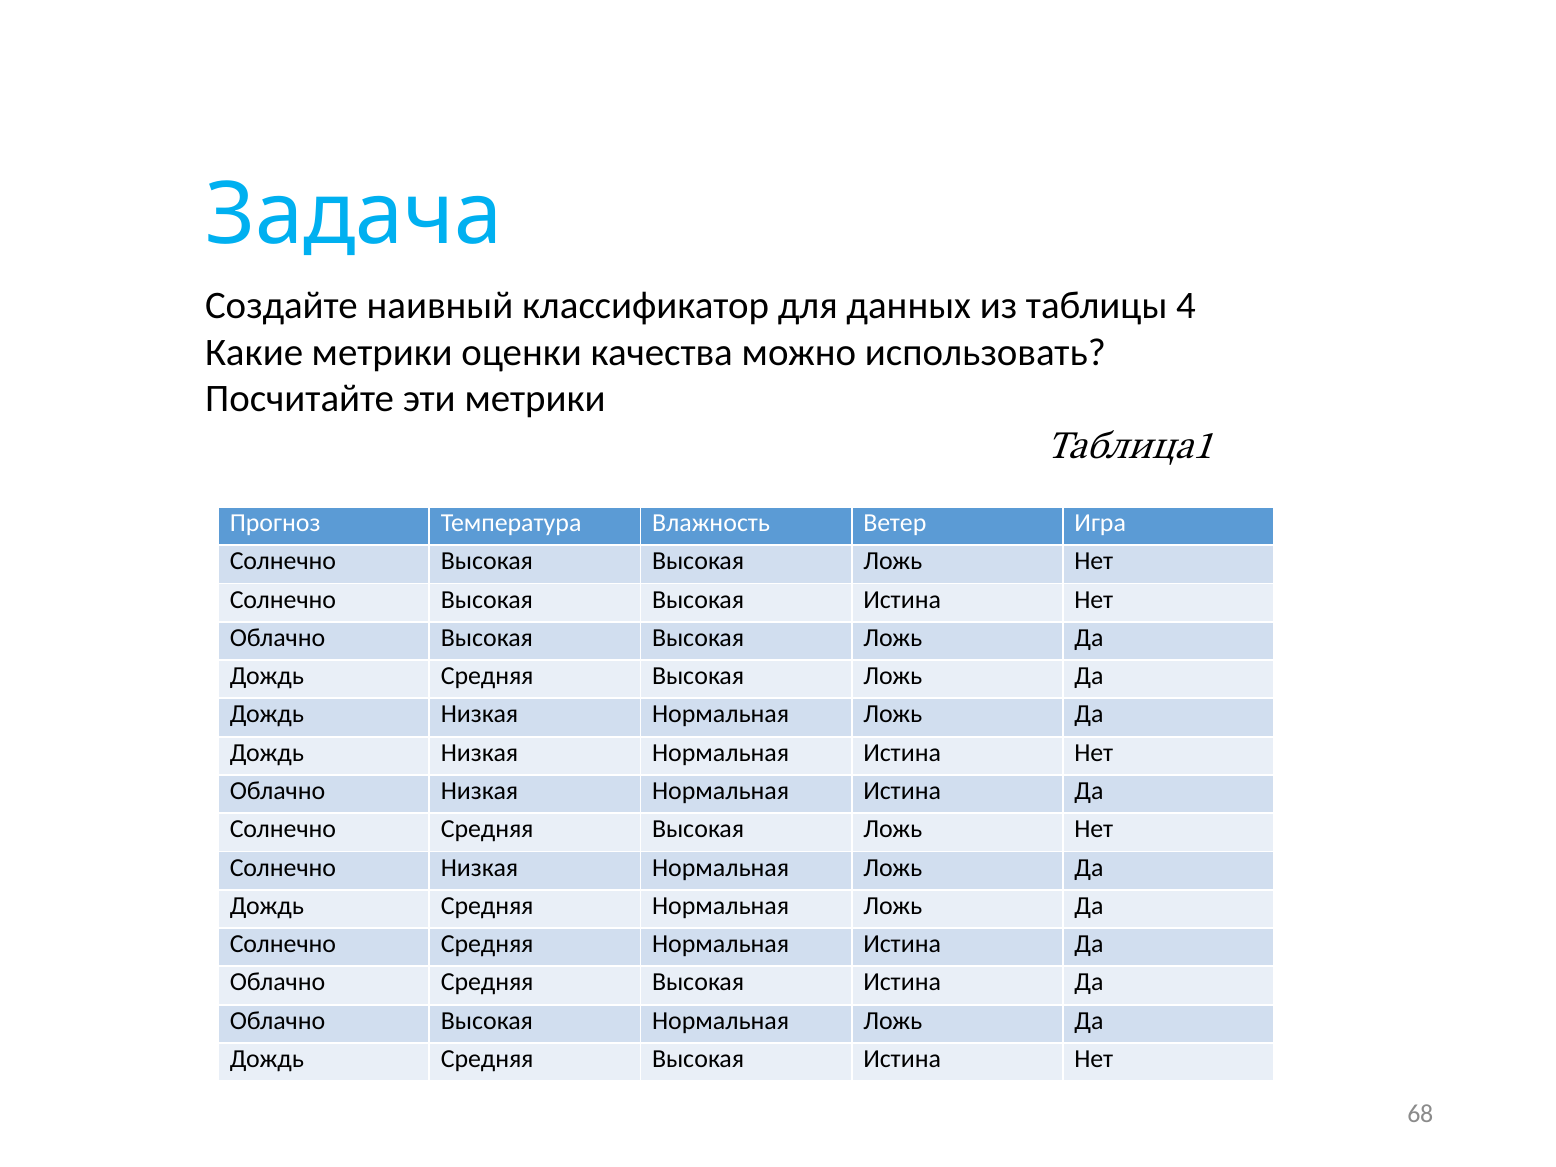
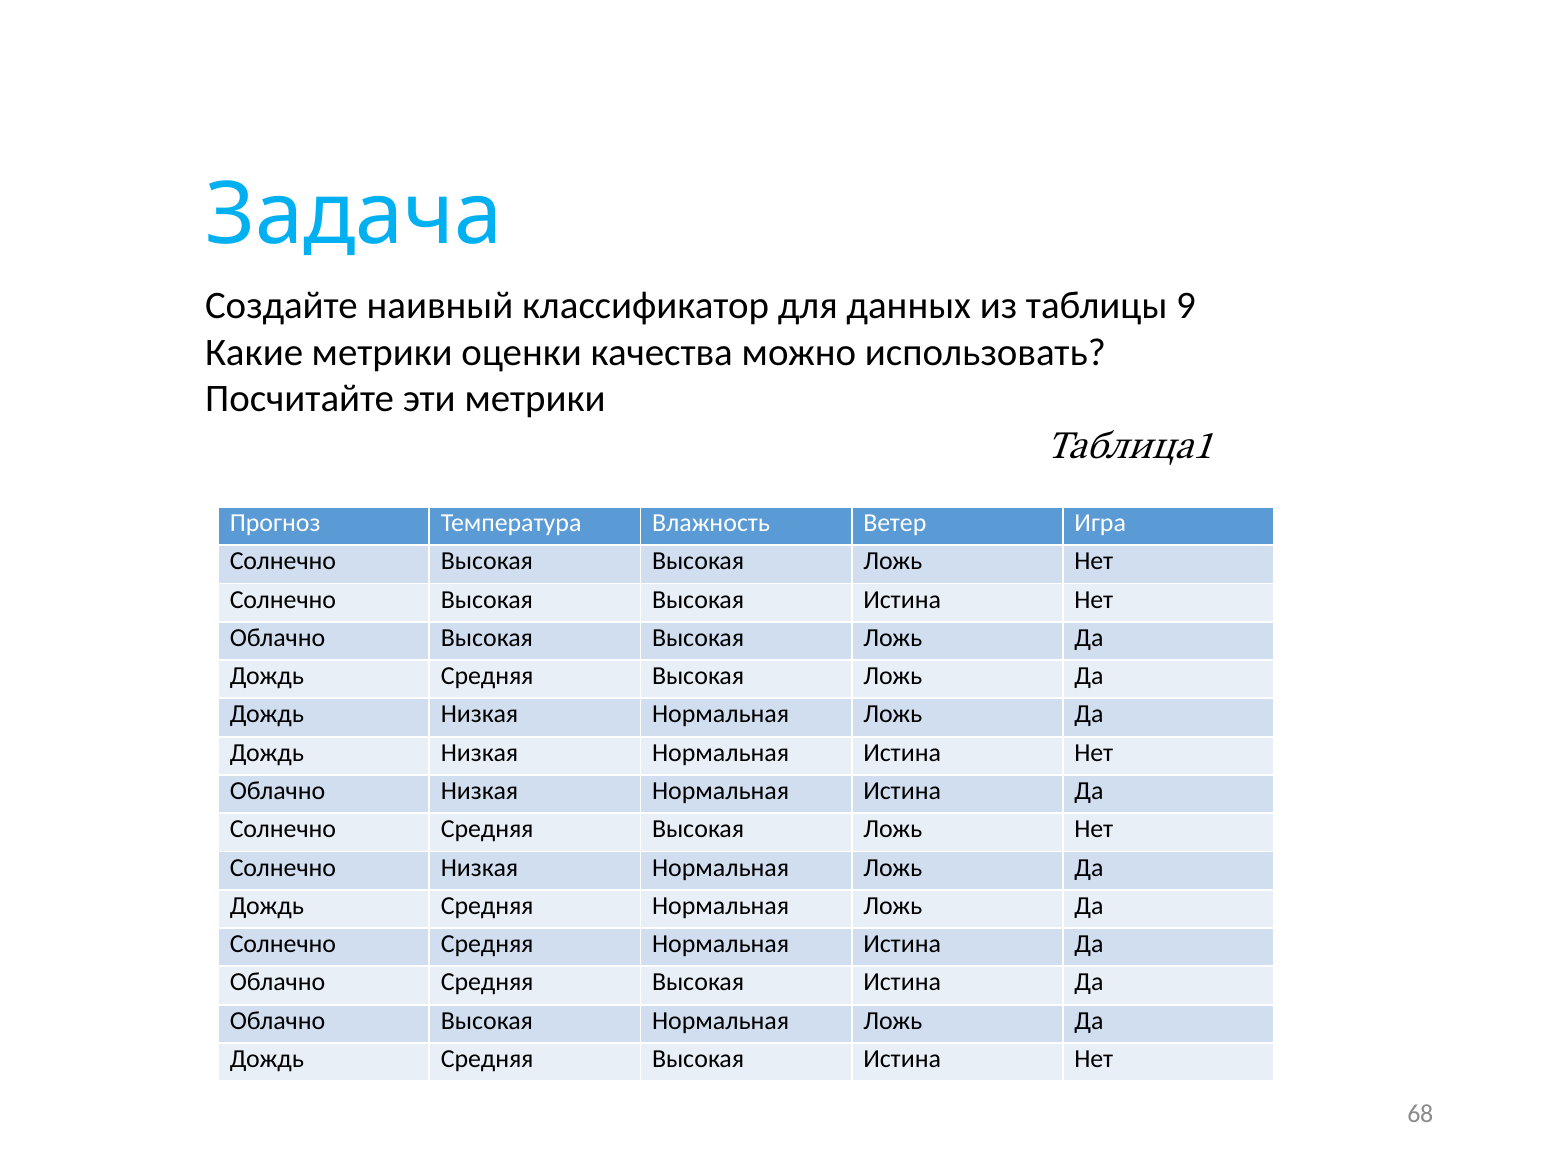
4: 4 -> 9 (1186, 306)
